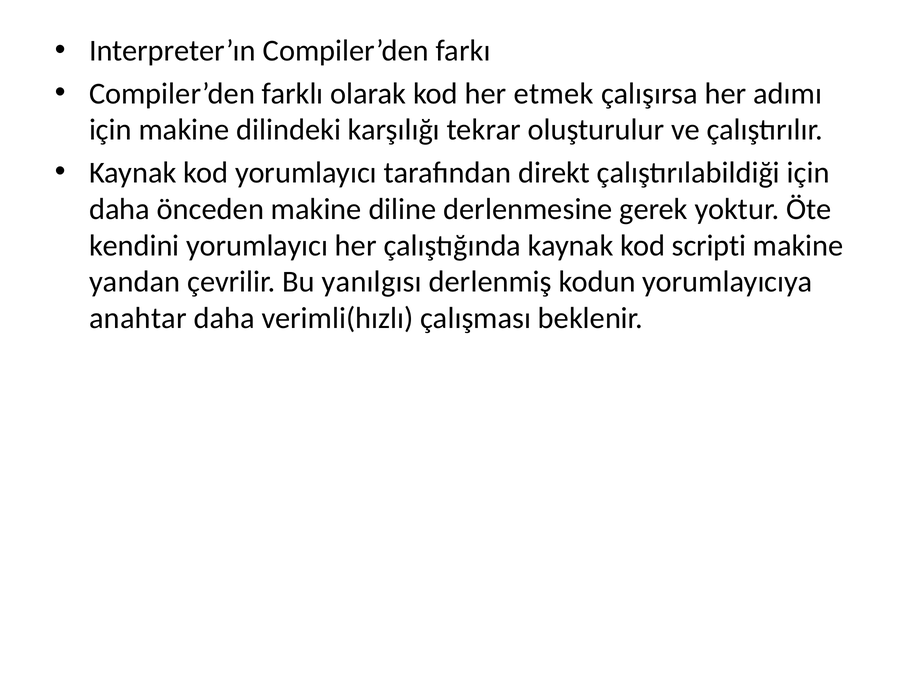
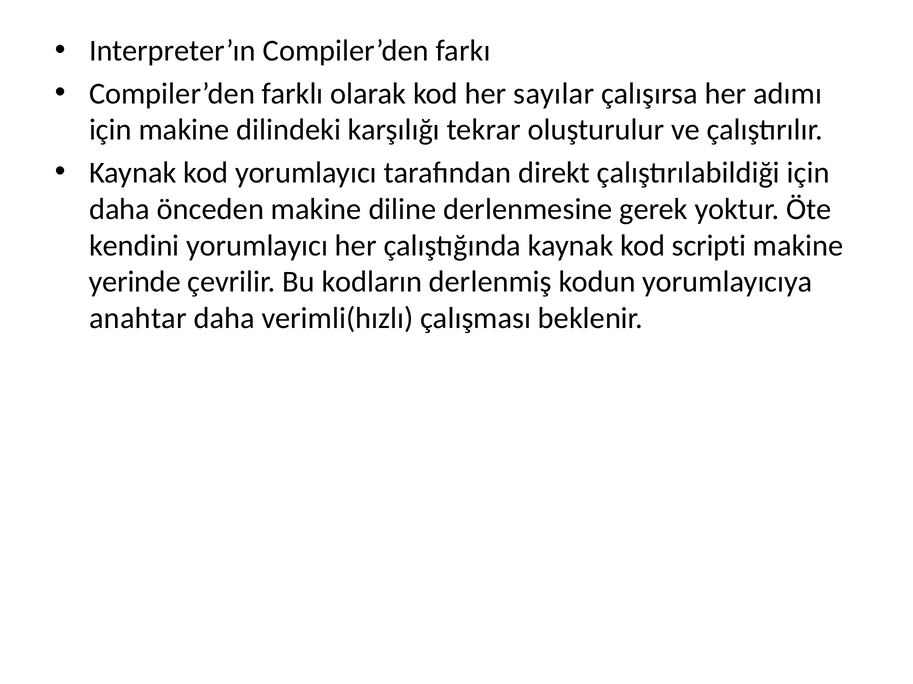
etmek: etmek -> sayılar (554, 94)
yandan: yandan -> yerinde (135, 282)
yanılgısı: yanılgısı -> kodların (372, 282)
